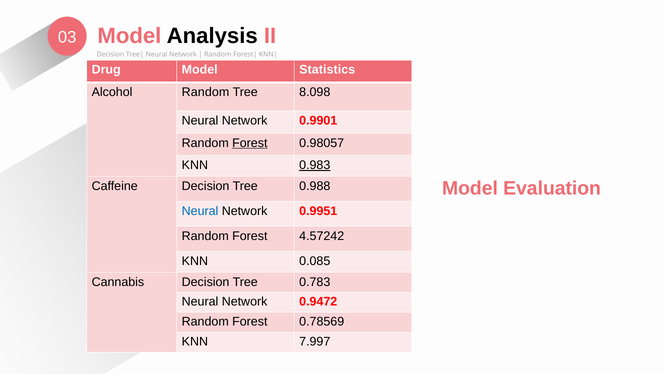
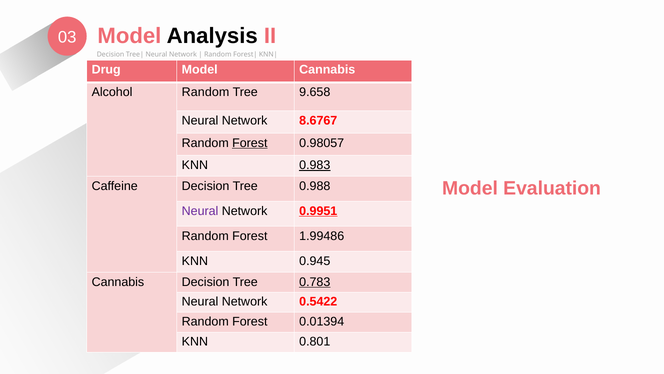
Model Statistics: Statistics -> Cannabis (327, 70)
8.098: 8.098 -> 9.658 (315, 92)
0.9901: 0.9901 -> 8.6767 (318, 120)
Neural colour: blue -> purple (200, 211)
0.9951 underline: none -> present (318, 211)
4.57242: 4.57242 -> 1.99486 (322, 236)
0.085: 0.085 -> 0.945 (315, 261)
0.783 underline: none -> present (315, 282)
0.9472: 0.9472 -> 0.5422 (318, 301)
0.78569: 0.78569 -> 0.01394 (322, 321)
7.997: 7.997 -> 0.801 (315, 341)
